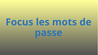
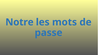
Focus: Focus -> Notre (19, 22)
